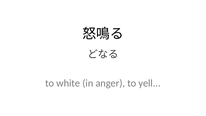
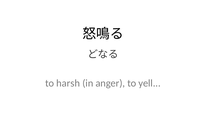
white: white -> harsh (68, 83)
